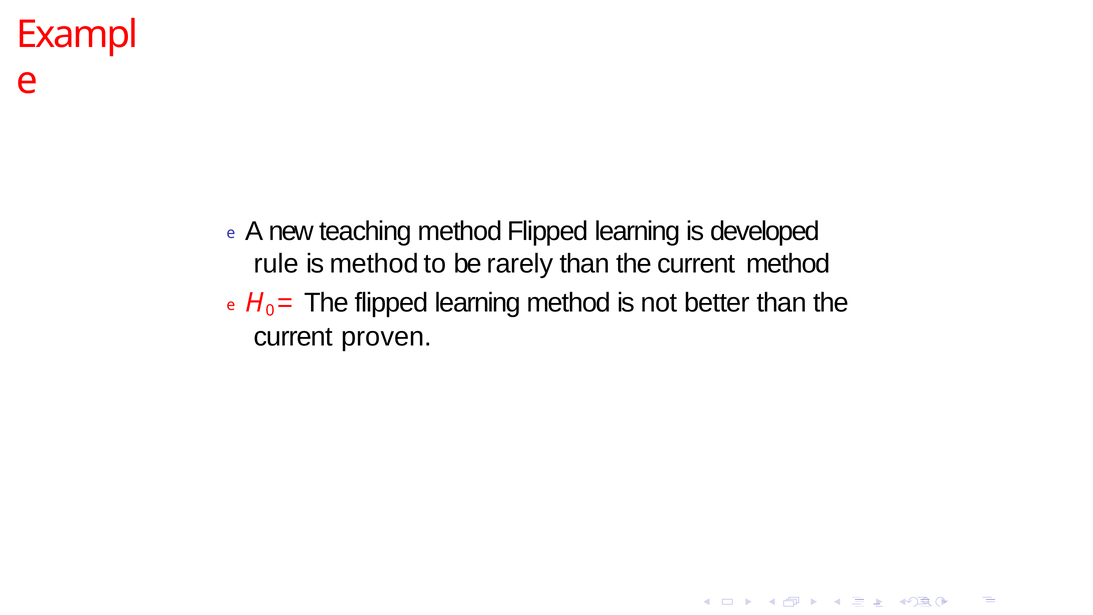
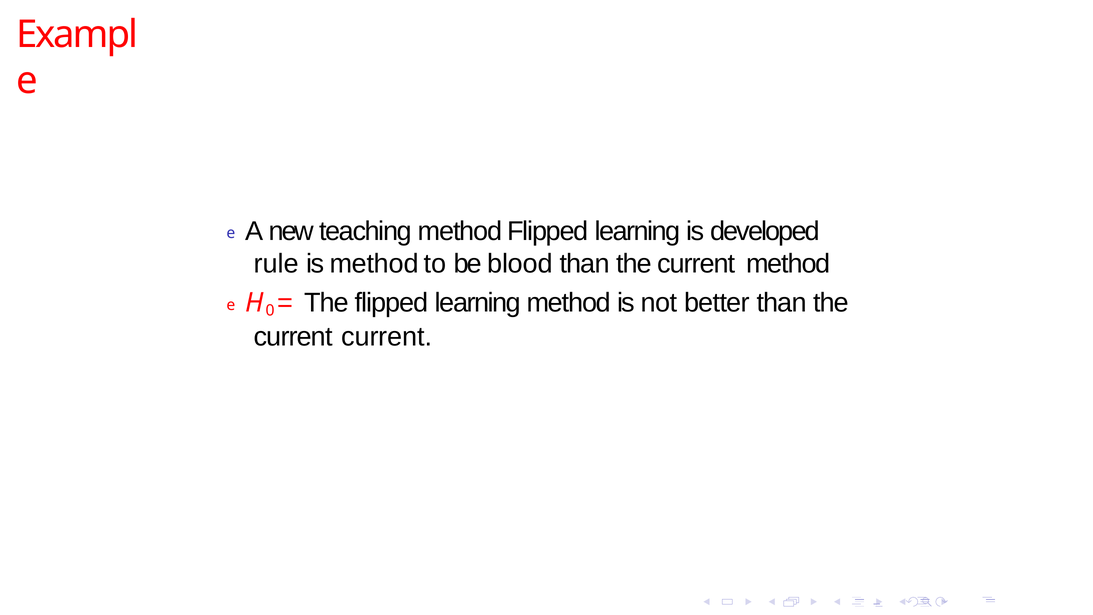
rarely: rarely -> blood (520, 264)
current proven: proven -> current (387, 337)
